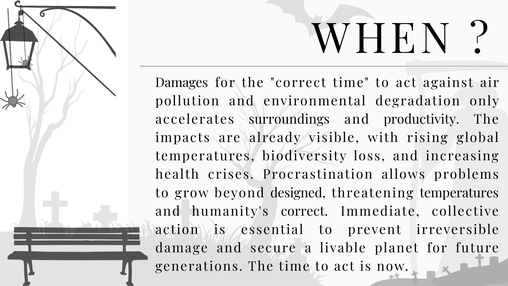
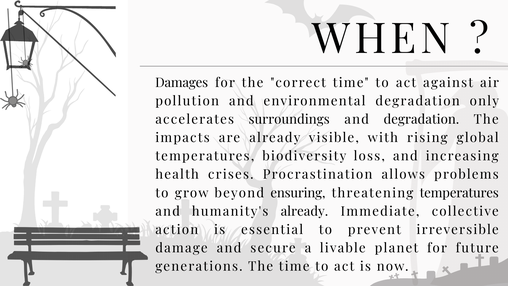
and productivity: productivity -> degradation (421, 119)
designed: designed -> ensuring (298, 193)
humanity's correct: correct -> already (304, 211)
